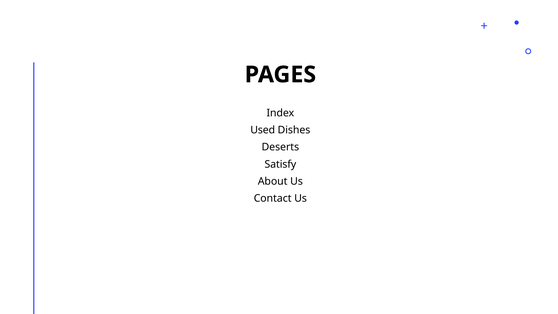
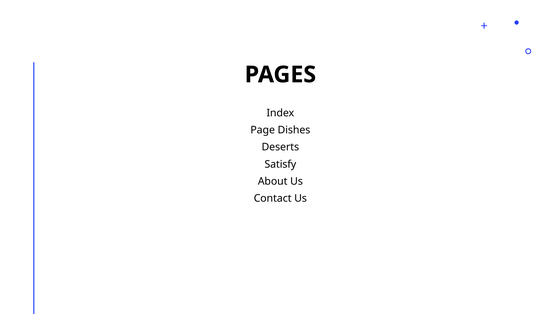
Used: Used -> Page (263, 130)
